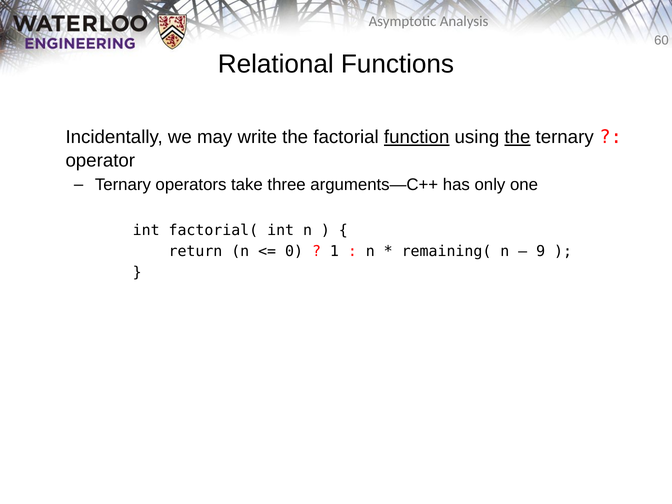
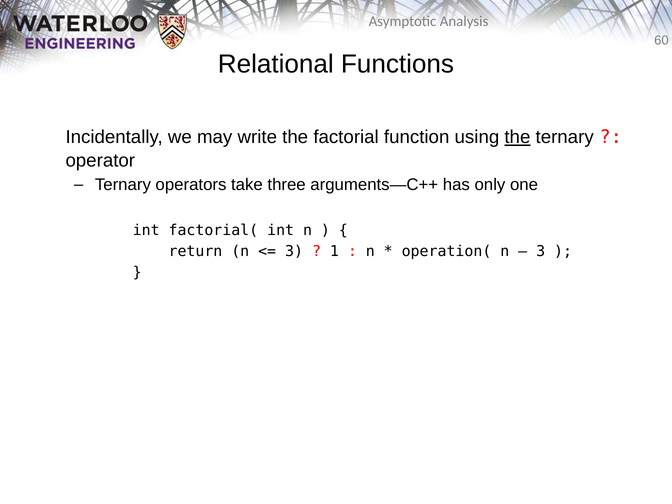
function underline: present -> none (417, 137)
0: 0 -> 3 (294, 251)
remaining(: remaining( -> operation( (447, 251)
9: 9 -> 3 (541, 251)
